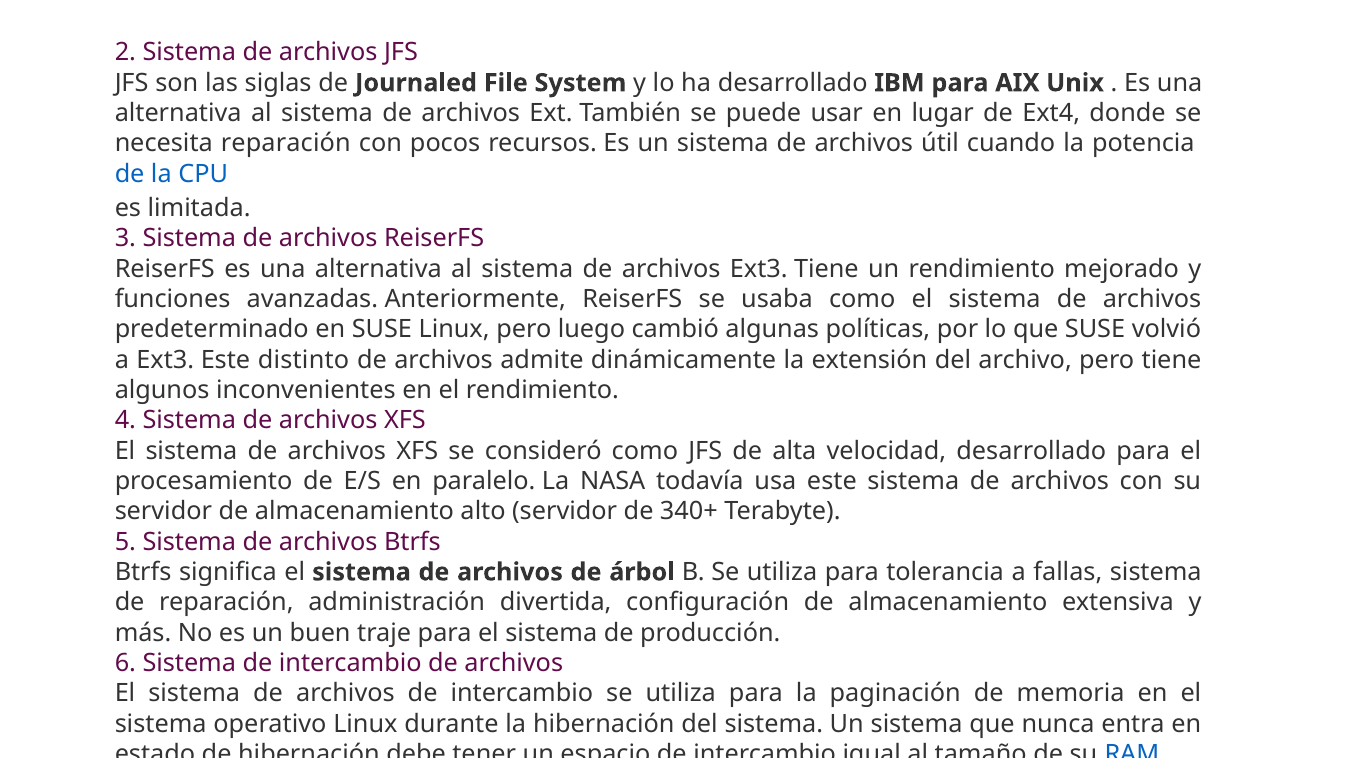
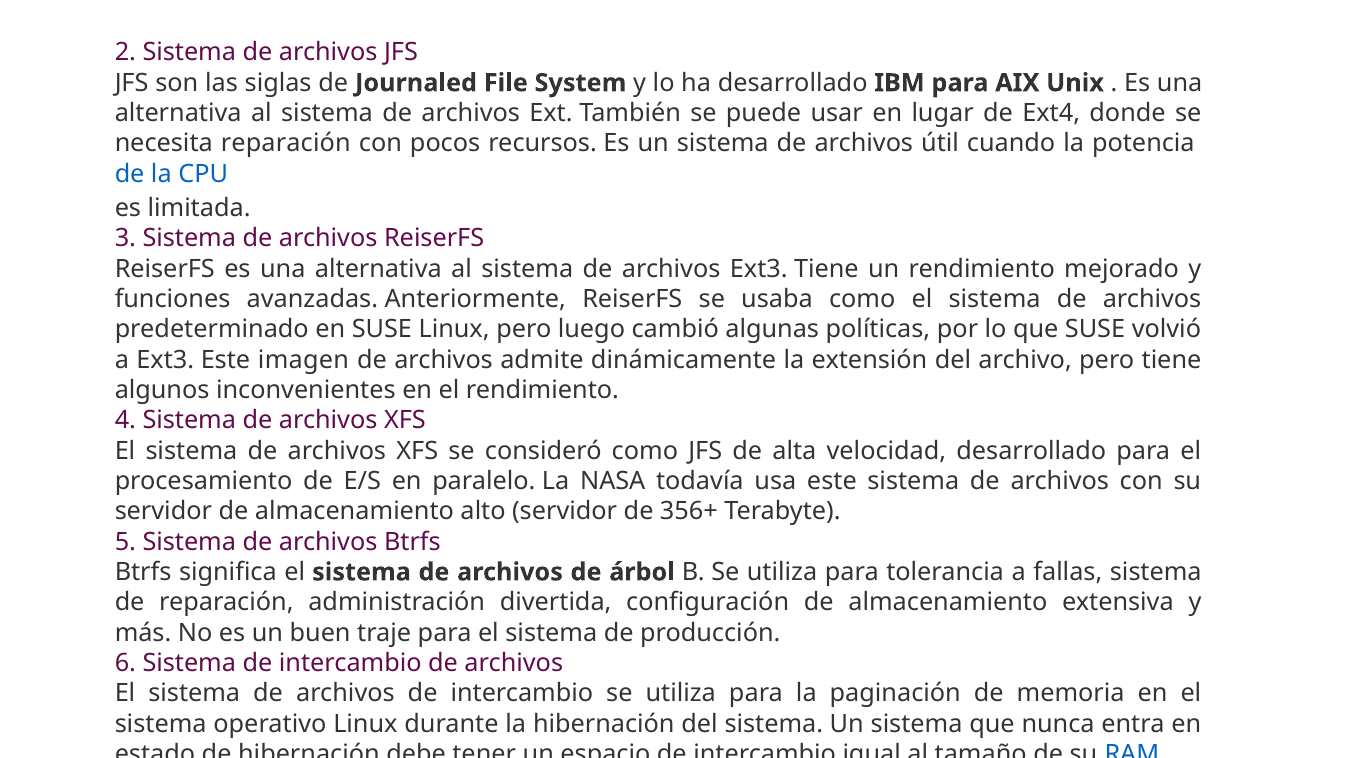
distinto: distinto -> imagen (304, 360)
340+: 340+ -> 356+ (689, 512)
